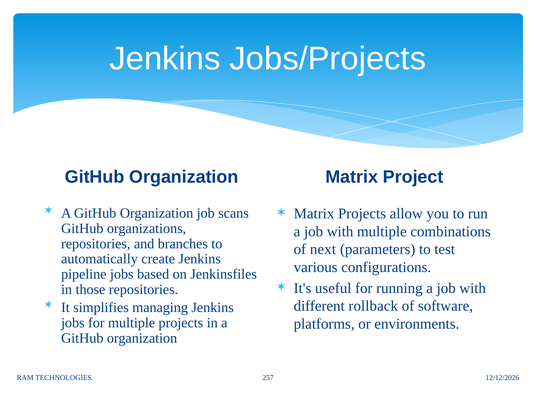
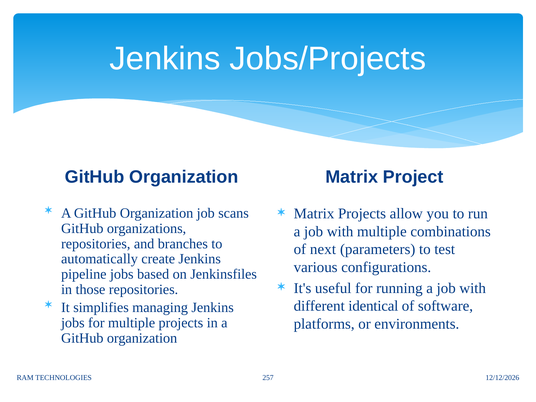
rollback: rollback -> identical (373, 306)
